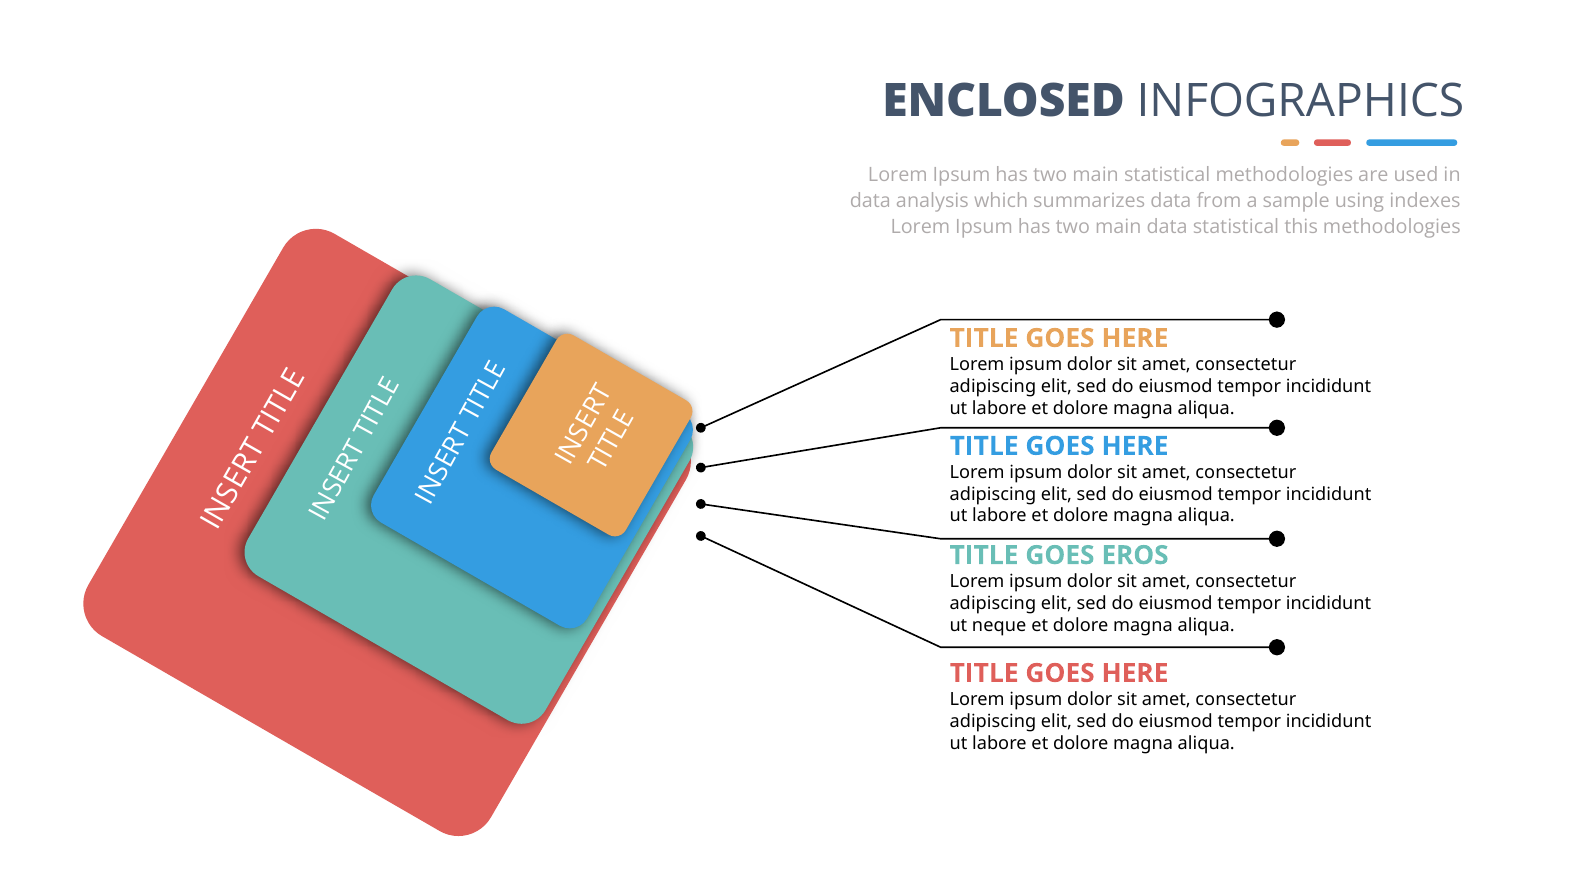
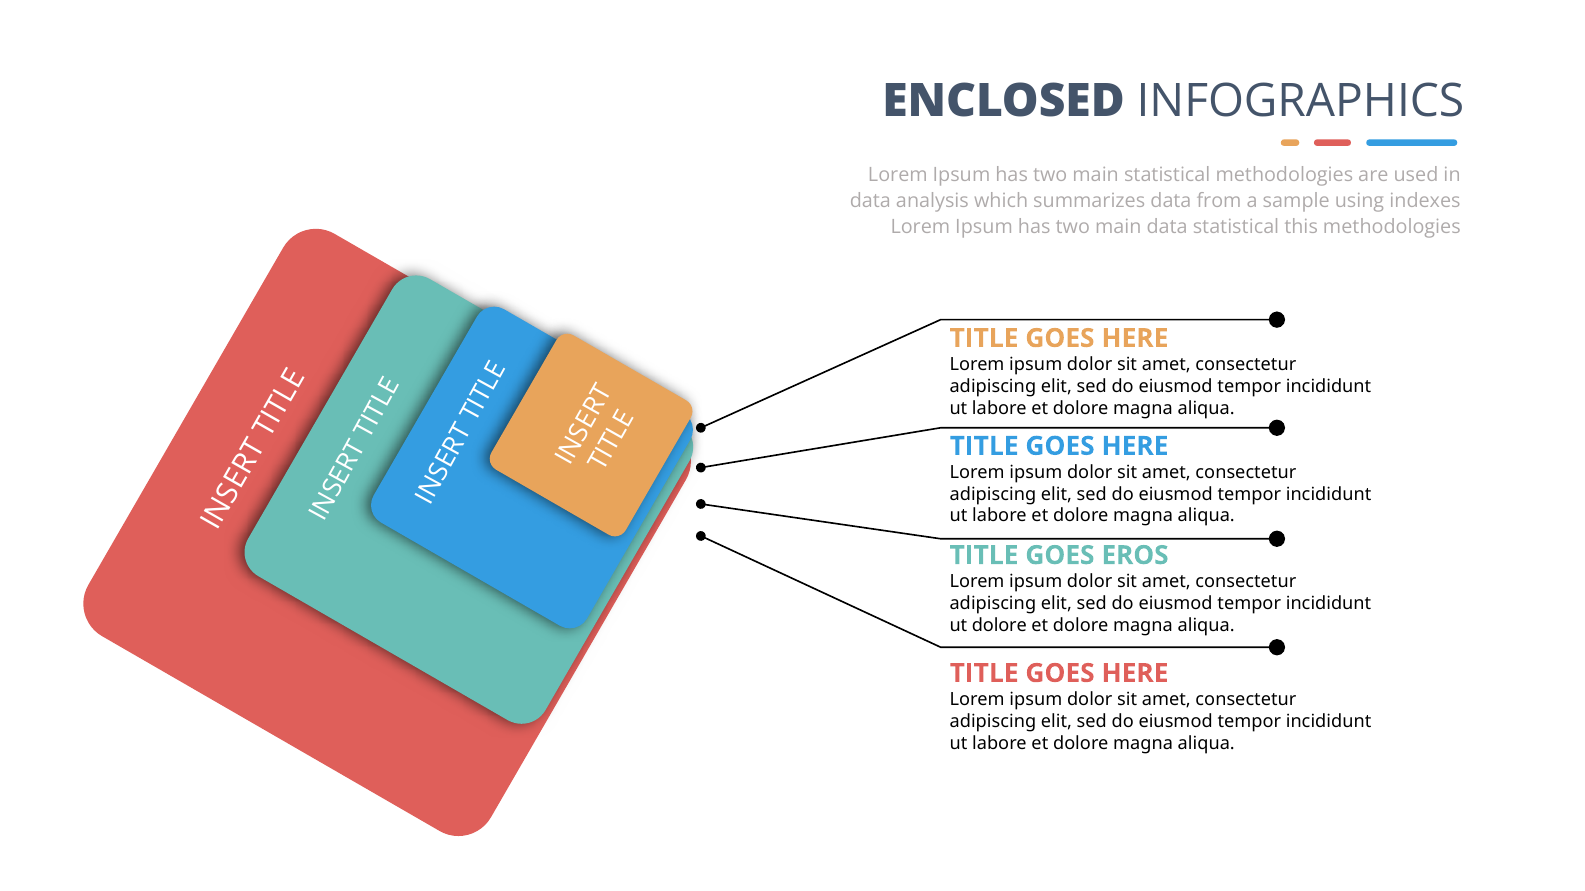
ut neque: neque -> dolore (999, 625)
